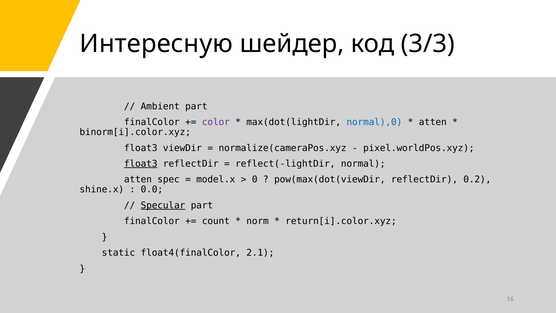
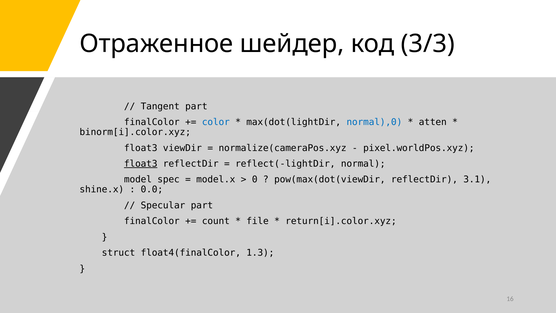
Интересную: Интересную -> Отраженное (156, 44)
Ambient: Ambient -> Tangent (160, 106)
color colour: purple -> blue (216, 122)
atten: atten -> model (138, 179)
0.2: 0.2 -> 3.1 (477, 179)
Specular underline: present -> none (163, 205)
norm: norm -> file (258, 221)
static: static -> struct (119, 253)
2.1: 2.1 -> 1.3 (260, 253)
